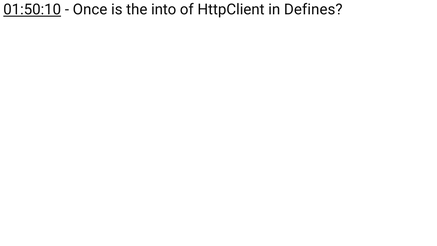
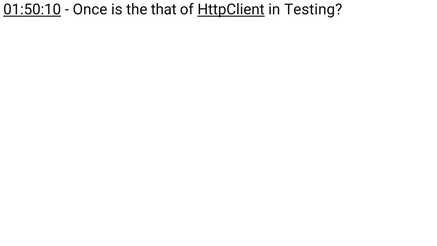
into: into -> that (164, 10)
HttpClient underline: none -> present (231, 10)
Defines: Defines -> Testing (313, 10)
